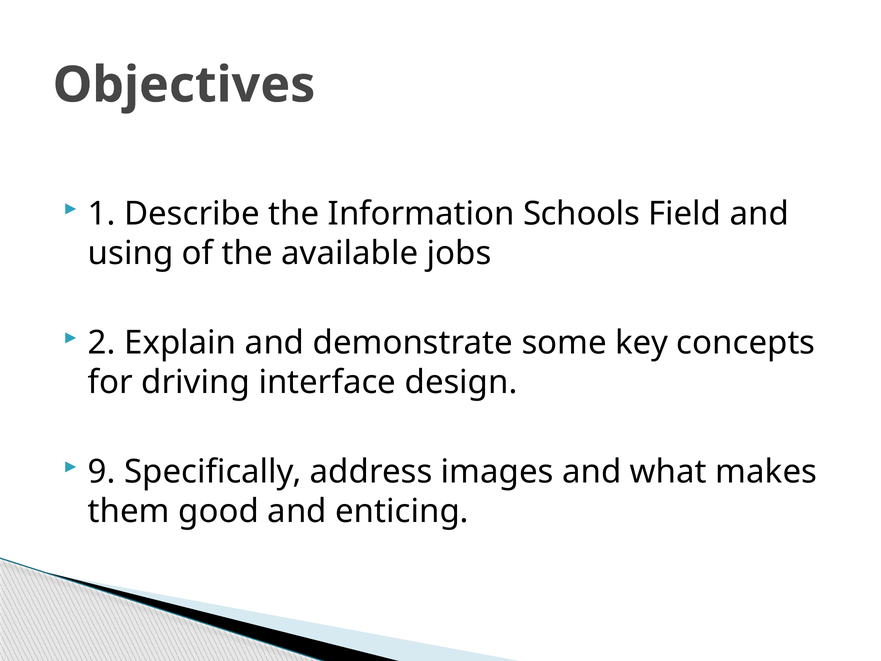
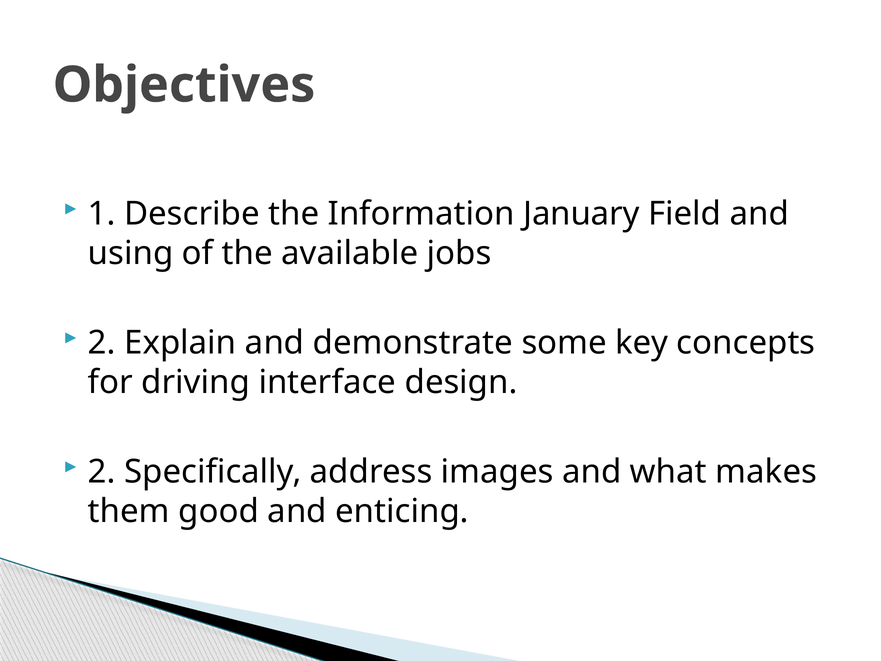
Schools: Schools -> January (581, 214)
9: 9 -> 2 (102, 471)
